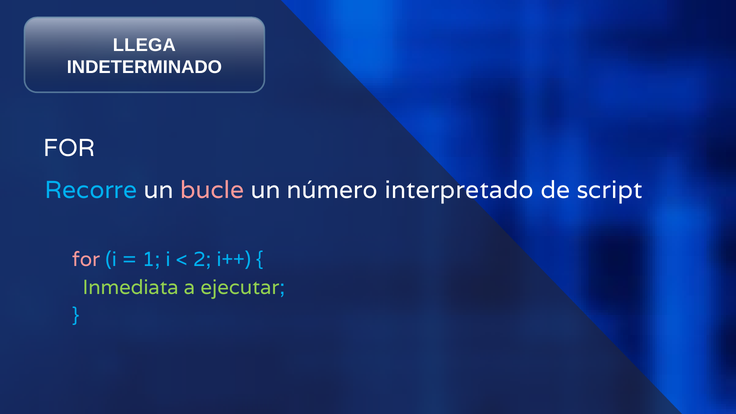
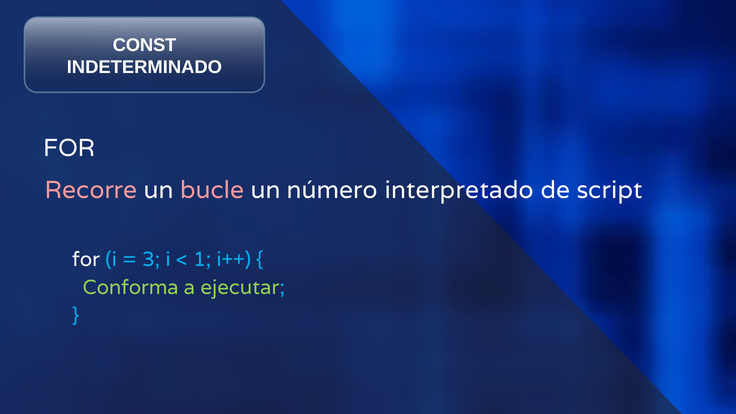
LLEGA: LLEGA -> CONST (145, 45)
Recorre colour: light blue -> pink (91, 190)
for colour: pink -> white (86, 259)
1: 1 -> 3 (151, 259)
2: 2 -> 1 (202, 259)
Inmediata: Inmediata -> Conforma (131, 288)
